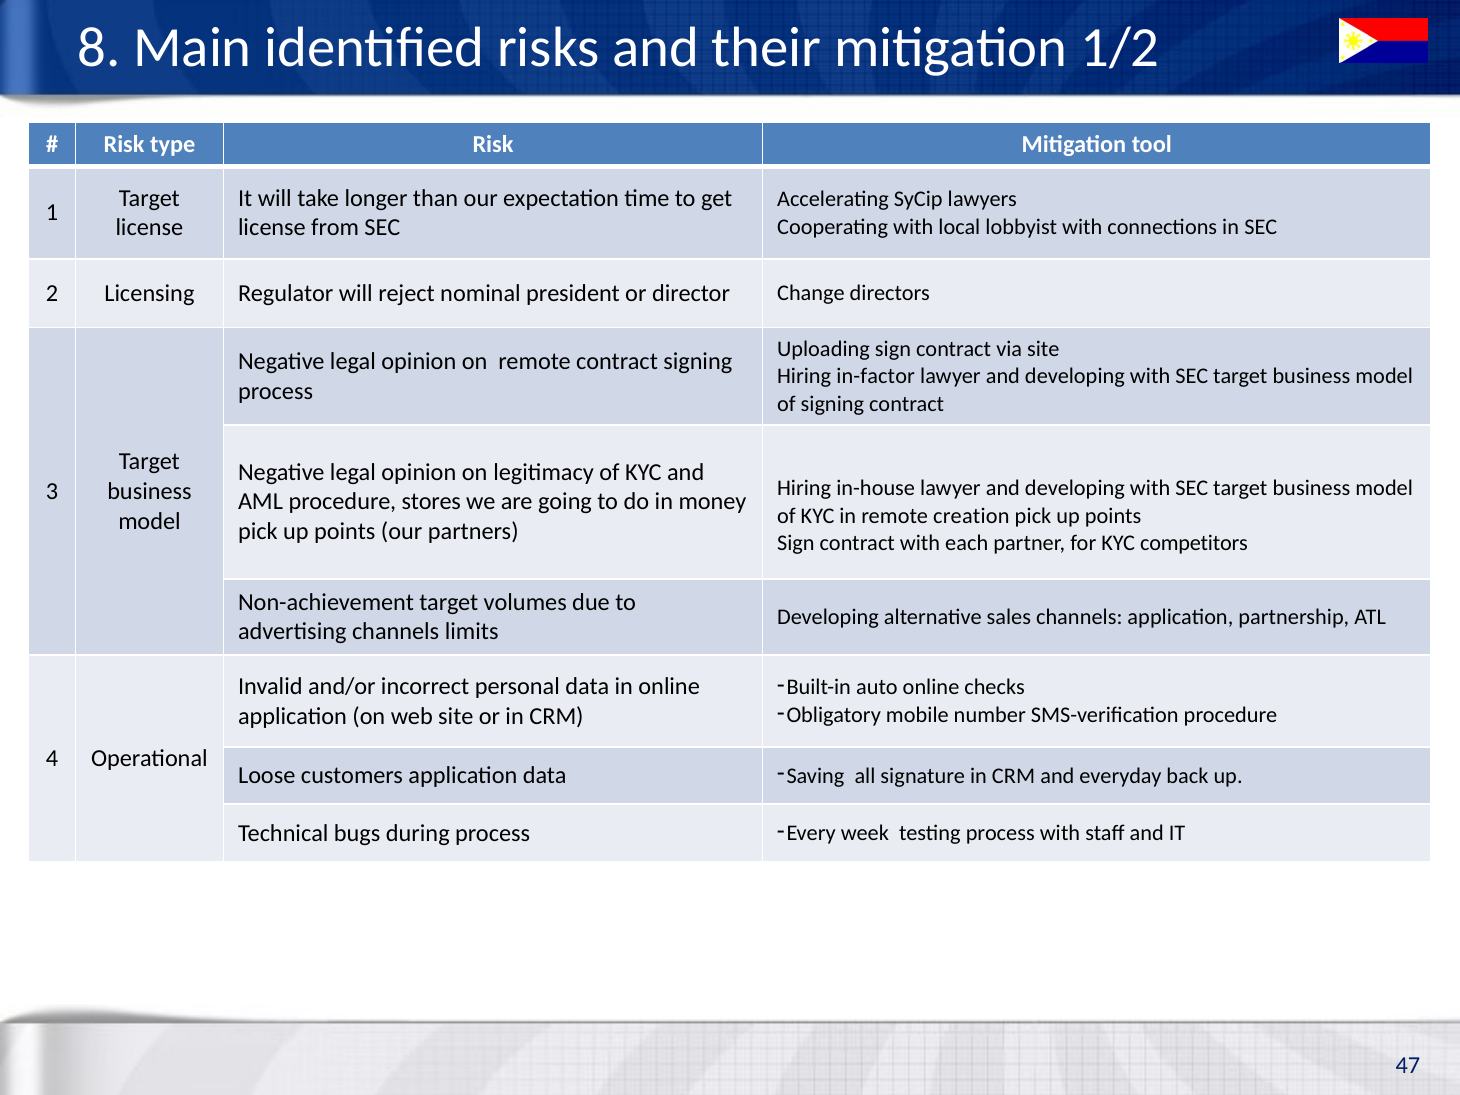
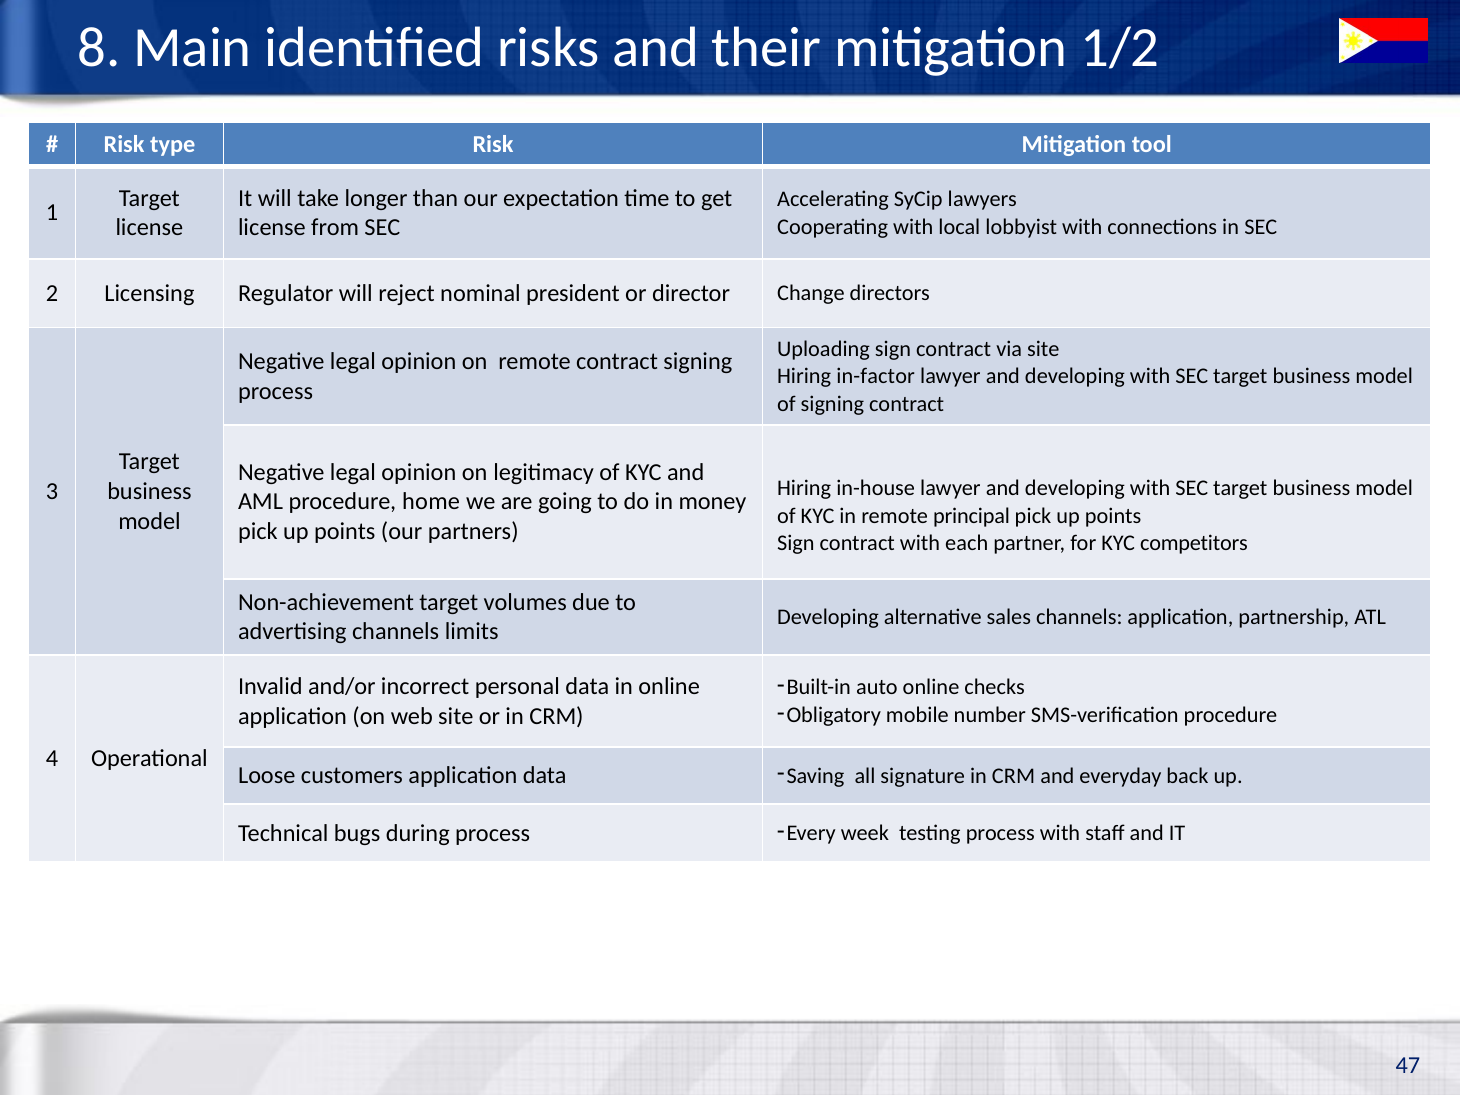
stores: stores -> home (431, 502)
creation: creation -> principal (972, 516)
